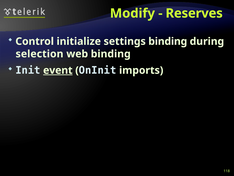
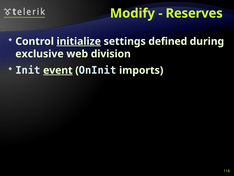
initialize underline: none -> present (79, 41)
settings binding: binding -> defined (168, 41)
selection: selection -> exclusive (40, 54)
web binding: binding -> division (111, 54)
